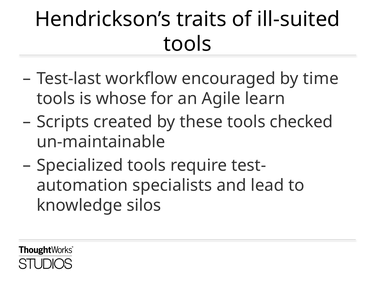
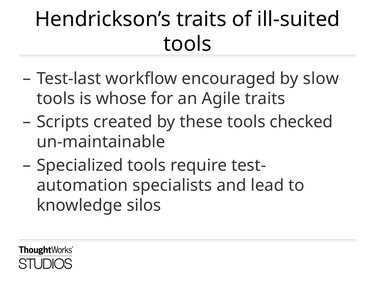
time: time -> slow (321, 79)
Agile learn: learn -> traits (265, 99)
